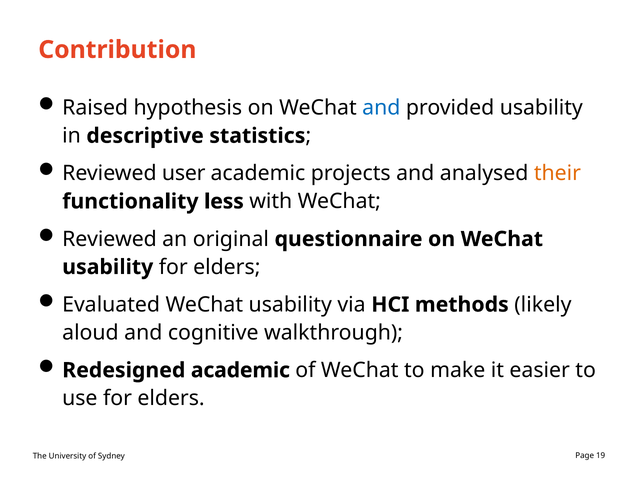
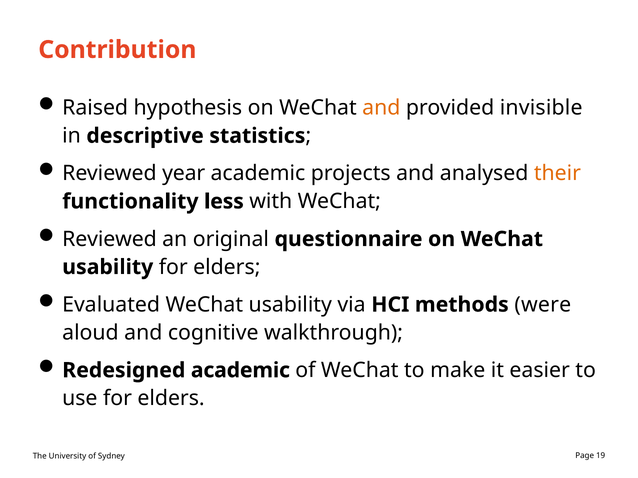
and colour: blue -> orange (381, 108)
provided usability: usability -> invisible (541, 108)
user: user -> year (184, 174)
likely: likely -> were (543, 305)
